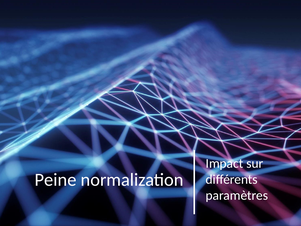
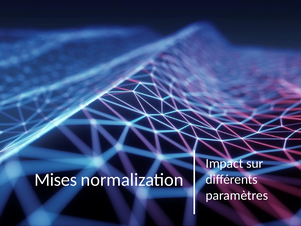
Peine: Peine -> Mises (56, 180)
